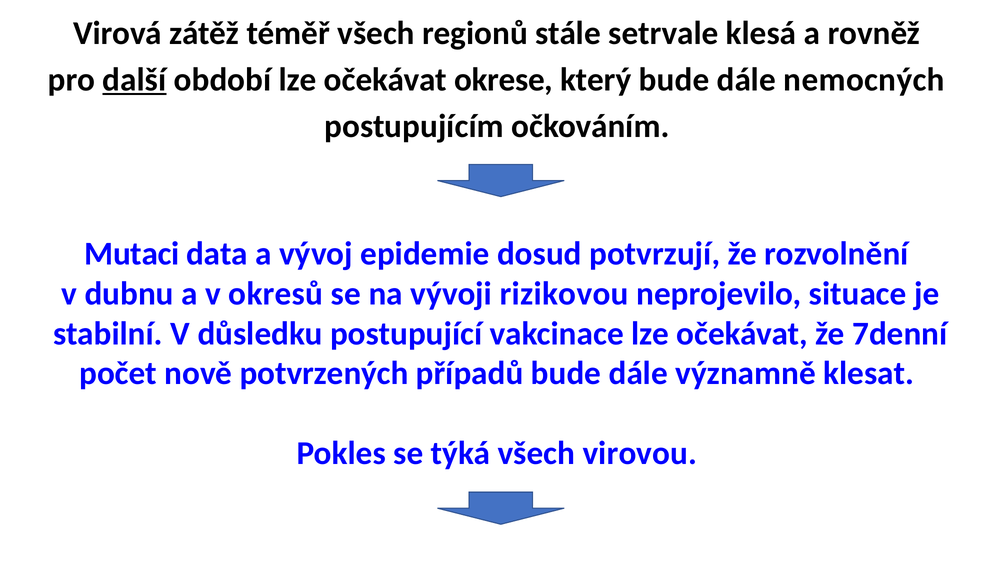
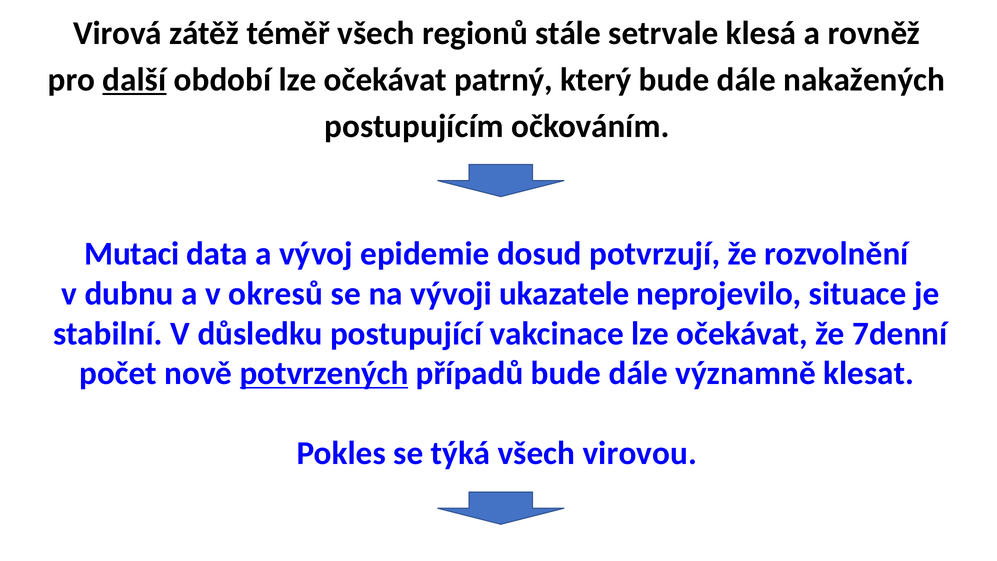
okrese: okrese -> patrný (504, 80)
nemocných: nemocných -> nakažených (864, 80)
rizikovou: rizikovou -> ukazatele (564, 294)
potvrzených underline: none -> present (324, 373)
